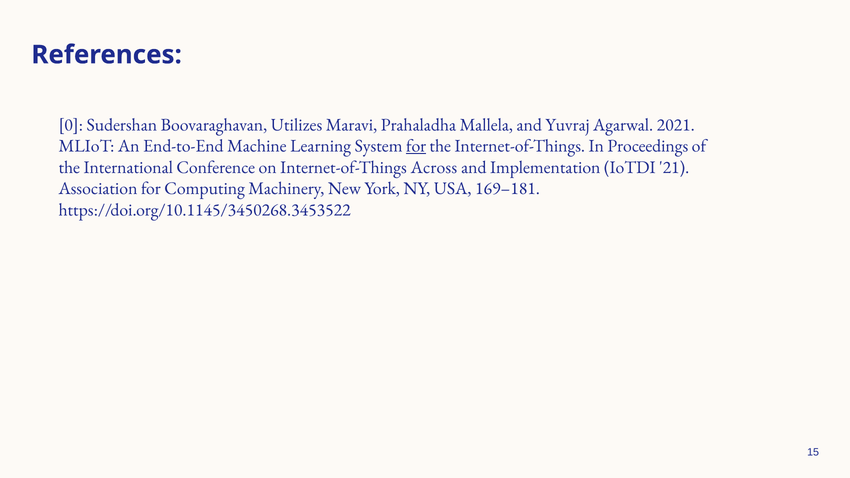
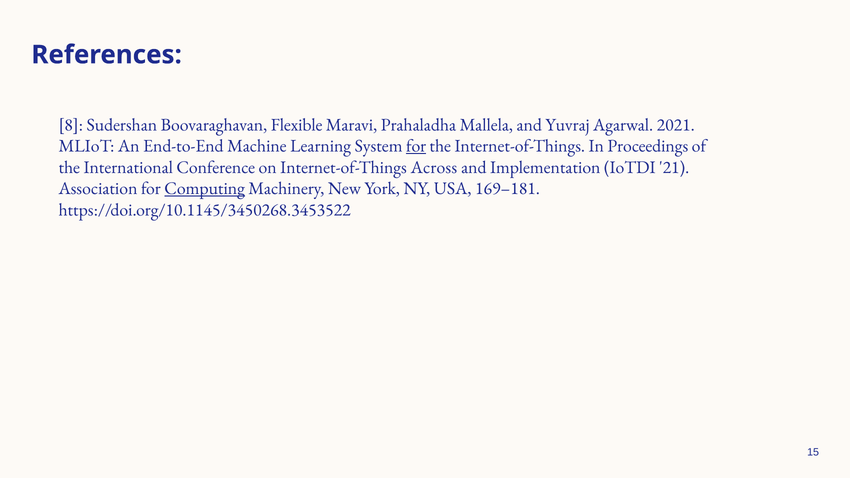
0: 0 -> 8 (71, 125)
Utilizes: Utilizes -> Flexible (297, 125)
Computing underline: none -> present (205, 189)
